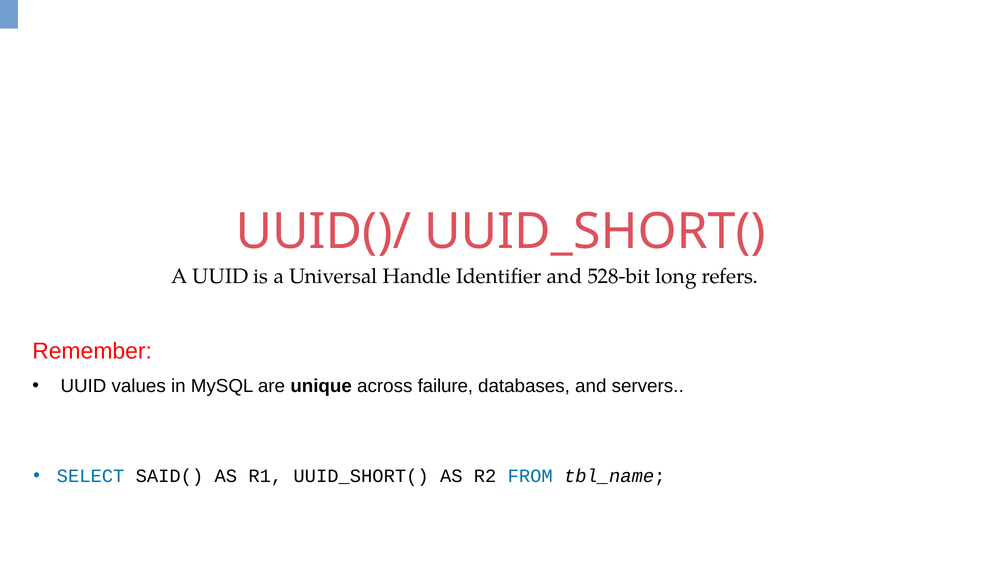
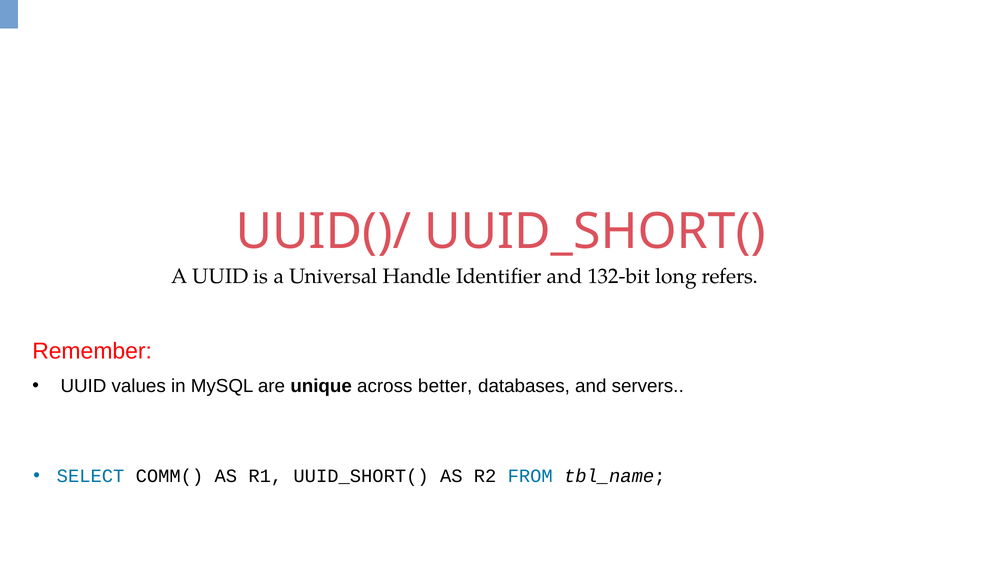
528-bit: 528-bit -> 132-bit (619, 276)
failure: failure -> better (445, 386)
SAID(: SAID( -> COMM( (169, 476)
